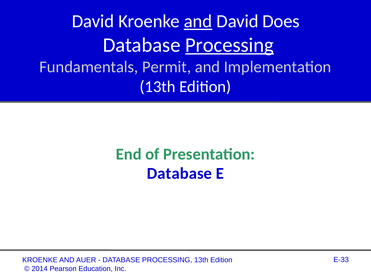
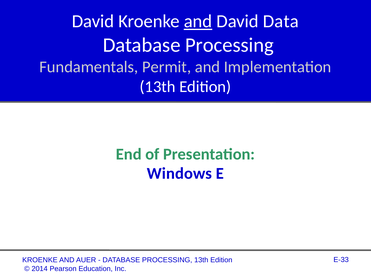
Does: Does -> Data (281, 21)
Processing underline: present -> none (229, 45)
Database: Database -> Windows (179, 174)
